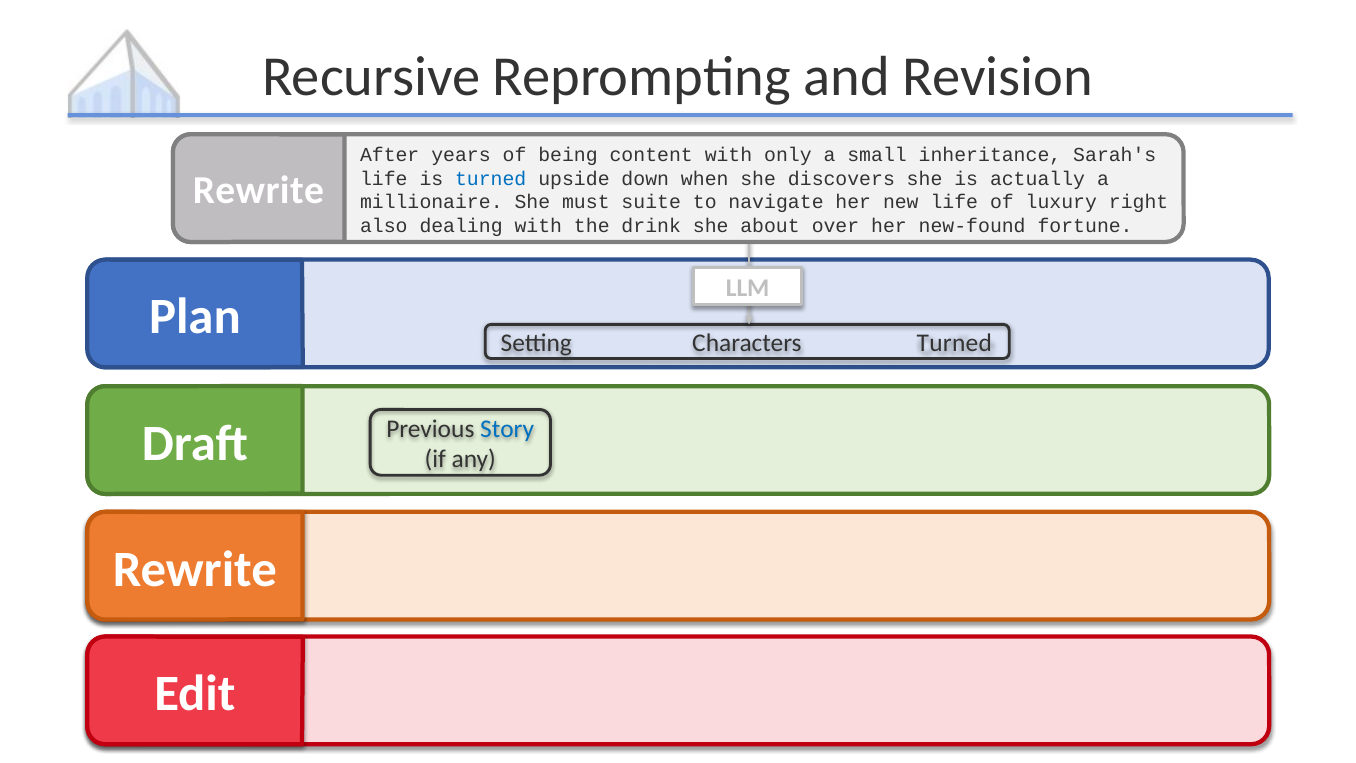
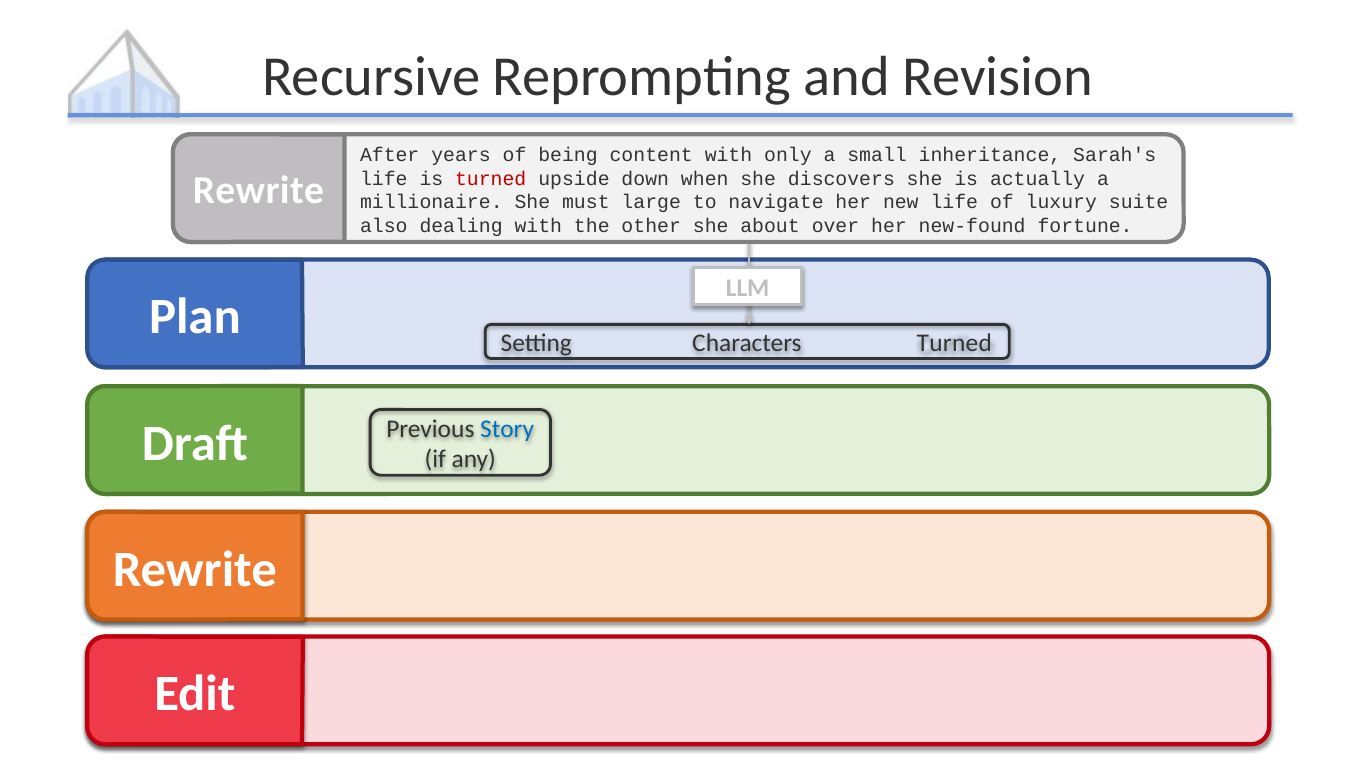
turned colour: blue -> red (491, 178)
suite: suite -> large (651, 202)
right: right -> suite (1139, 202)
drink: drink -> other (651, 226)
